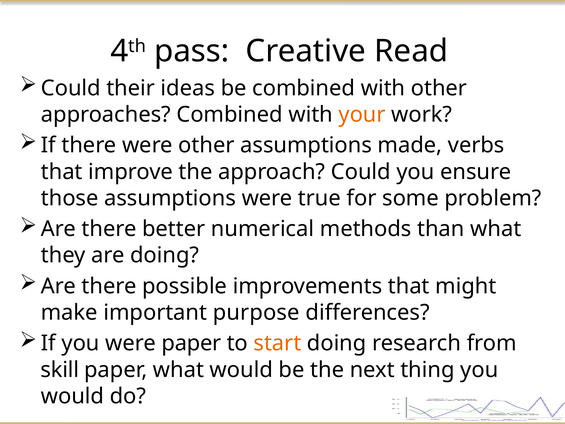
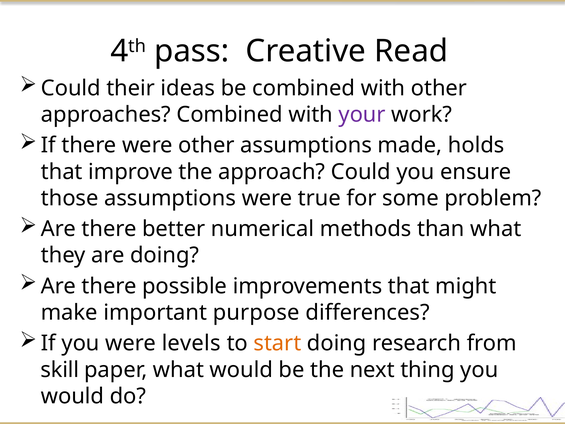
your colour: orange -> purple (362, 115)
verbs: verbs -> holds (476, 145)
were paper: paper -> levels (191, 343)
